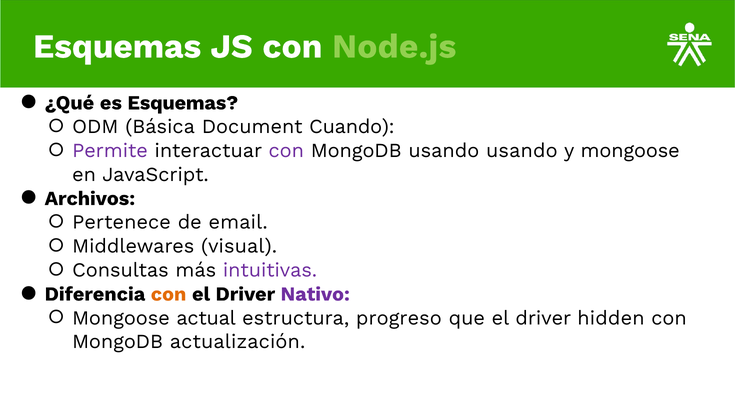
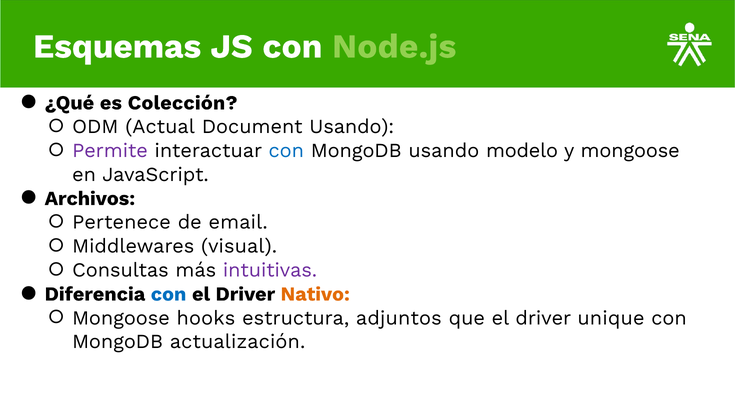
es Esquemas: Esquemas -> Colección (183, 103)
Básica: Básica -> Actual (160, 127)
Document Cuando: Cuando -> Usando (352, 127)
con colour: purple -> blue (286, 150)
usando usando: usando -> modelo (522, 150)
con colour: orange -> blue (169, 294)
Nativo colour: purple -> orange (315, 294)
actual: actual -> hooks (206, 318)
progreso: progreso -> adjuntos (399, 318)
hidden: hidden -> unique (611, 318)
